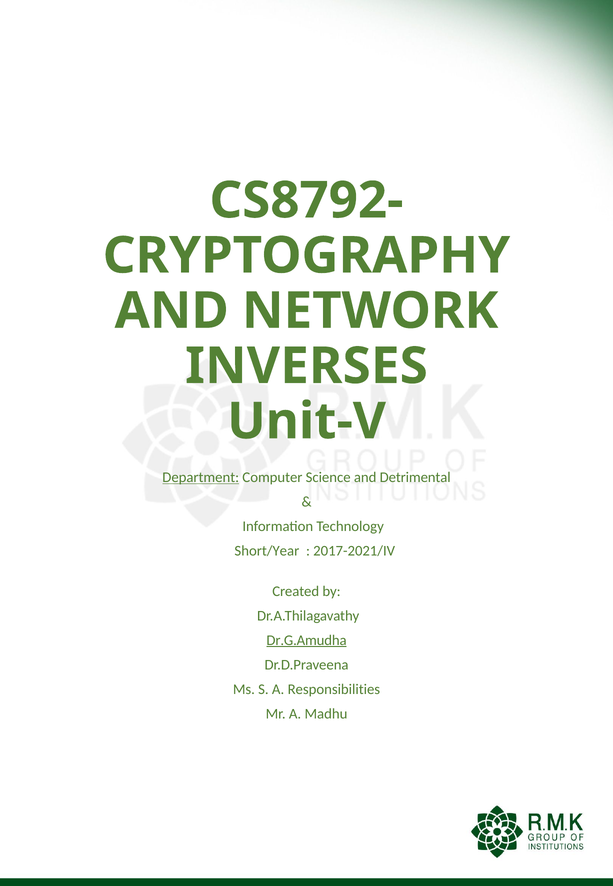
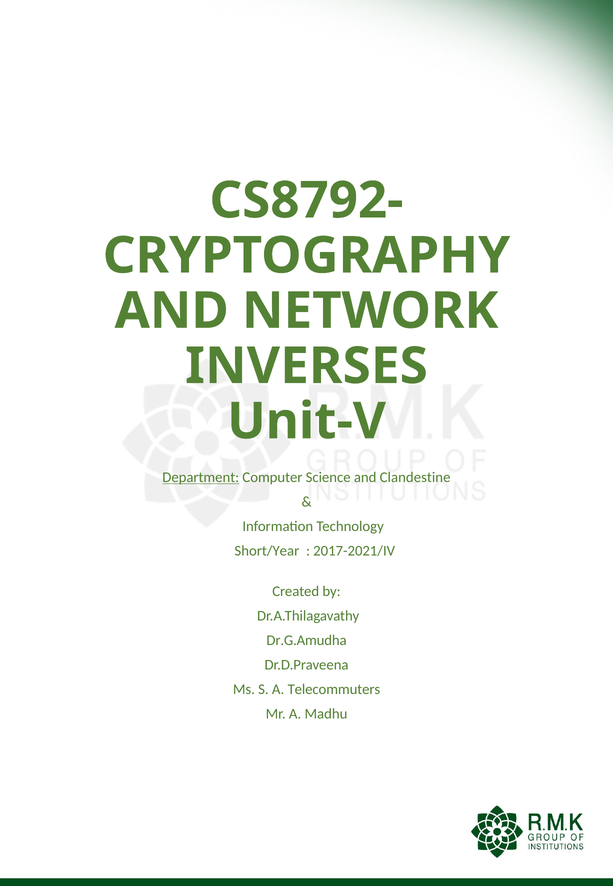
Detrimental: Detrimental -> Clandestine (415, 477)
Dr.G.Amudha underline: present -> none (307, 640)
Responsibilities: Responsibilities -> Telecommuters (334, 689)
